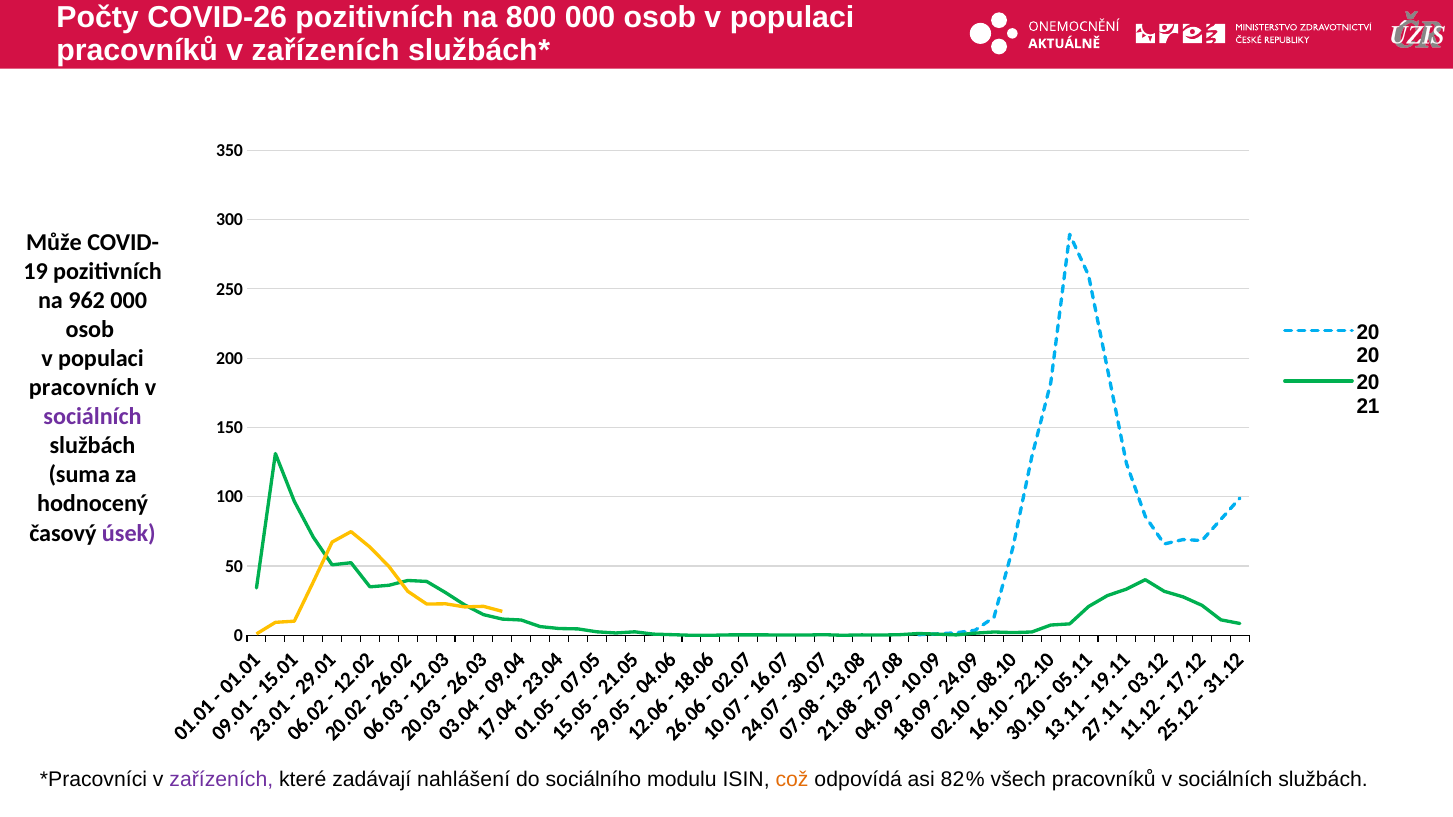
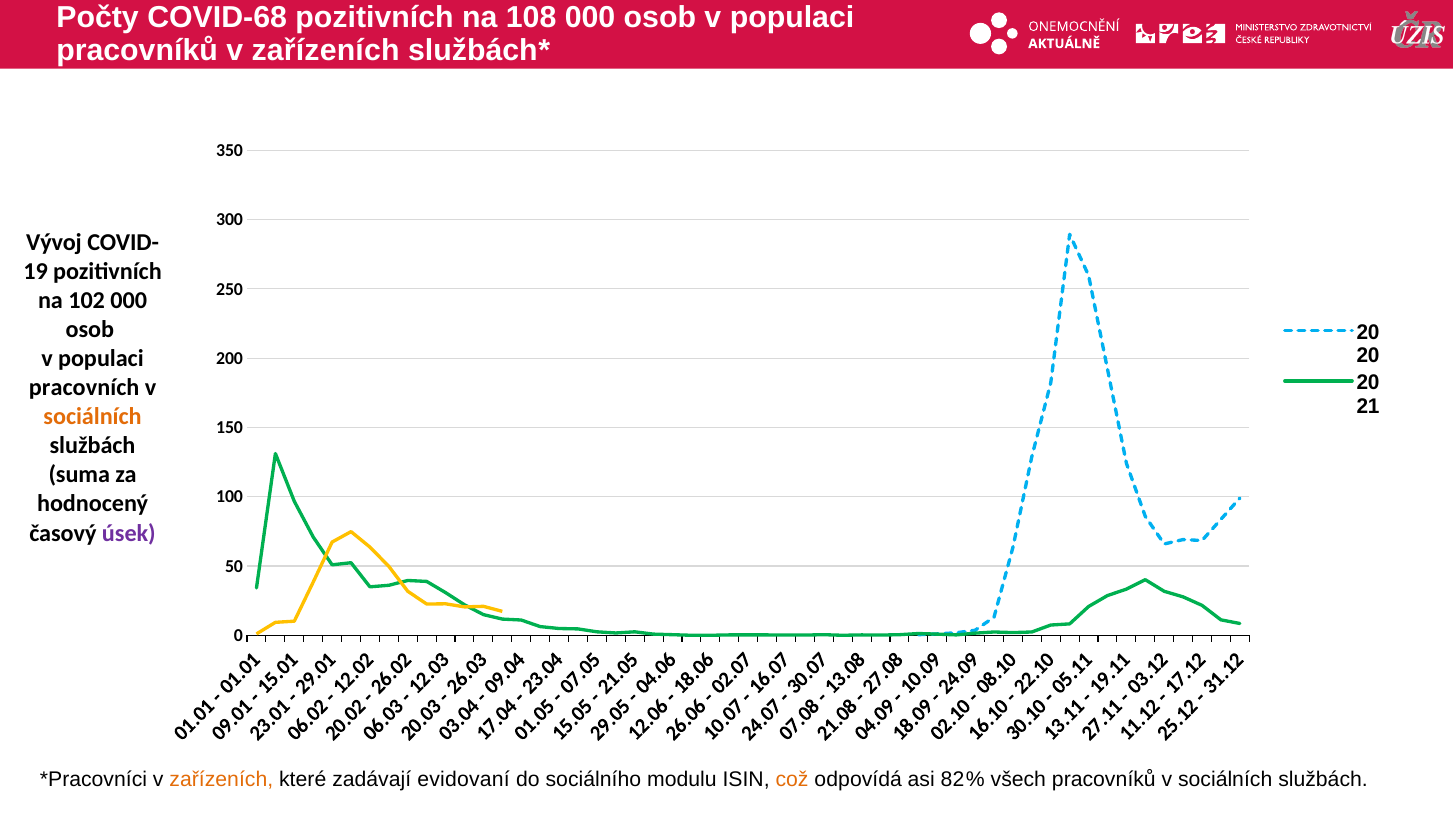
COVID-26: COVID-26 -> COVID-68 (217, 18)
800: 800 -> 108 (531, 18)
Může: Může -> Vývoj (54, 243)
962: 962 -> 102 (87, 301)
sociálních colour: purple -> orange (93, 417)
zařízeních colour: purple -> orange (221, 780)
nahlášení: nahlášení -> evidovaní (464, 780)
